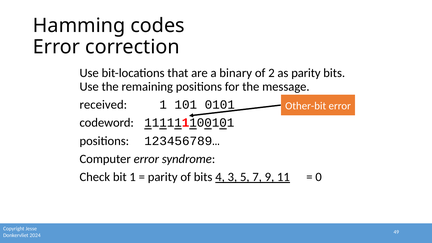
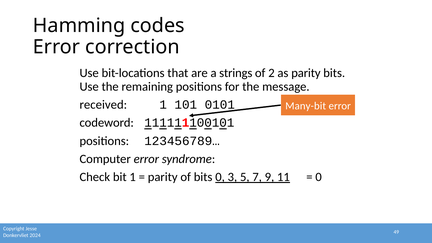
binary: binary -> strings (236, 73)
Other-bit: Other-bit -> Many-bit (306, 106)
bits 4: 4 -> 0 (220, 177)
